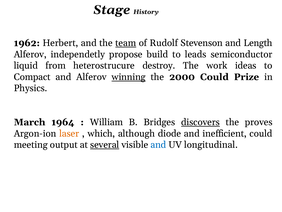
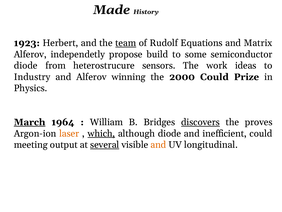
Stage: Stage -> Made (112, 10)
1962: 1962 -> 1923 (27, 43)
Stevenson: Stevenson -> Equations (202, 43)
Length: Length -> Matrix (258, 43)
leads: leads -> some (196, 54)
liquid: liquid -> diode (26, 66)
destroy: destroy -> sensors (159, 66)
Compact: Compact -> Industry (32, 77)
winning underline: present -> none (129, 77)
March underline: none -> present (30, 122)
which underline: none -> present (101, 133)
and colour: blue -> orange (158, 144)
